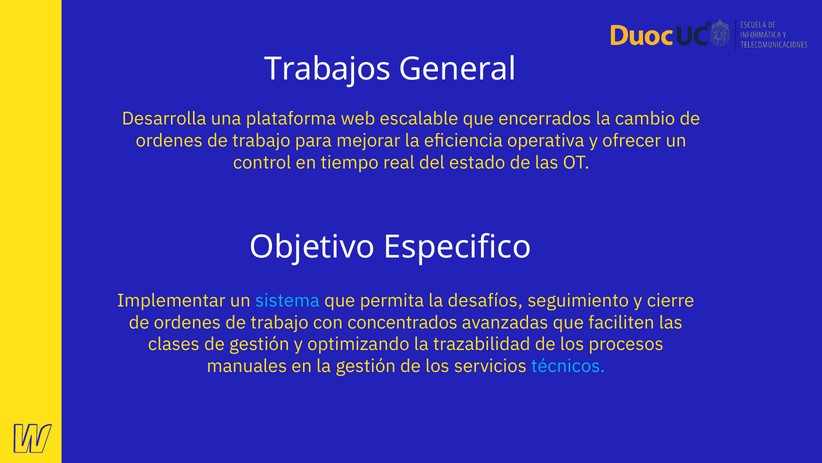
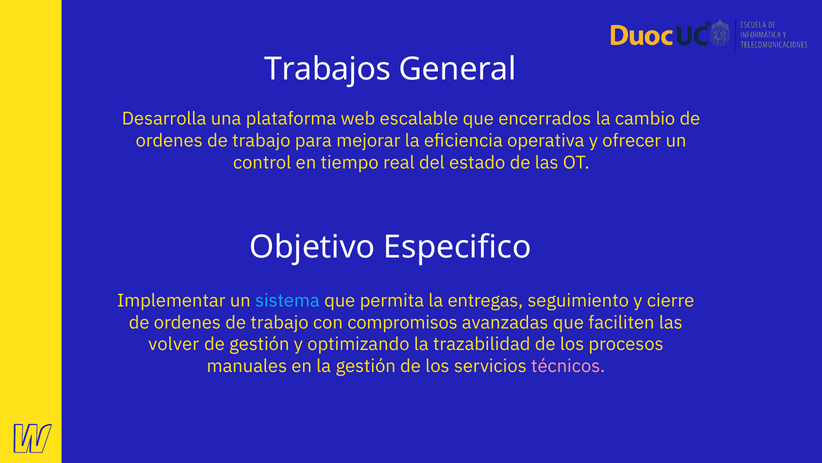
desafíos: desafíos -> entregas (485, 300)
concentrados: concentrados -> compromisos (403, 322)
clases: clases -> volver (174, 344)
técnicos colour: light blue -> pink (568, 366)
